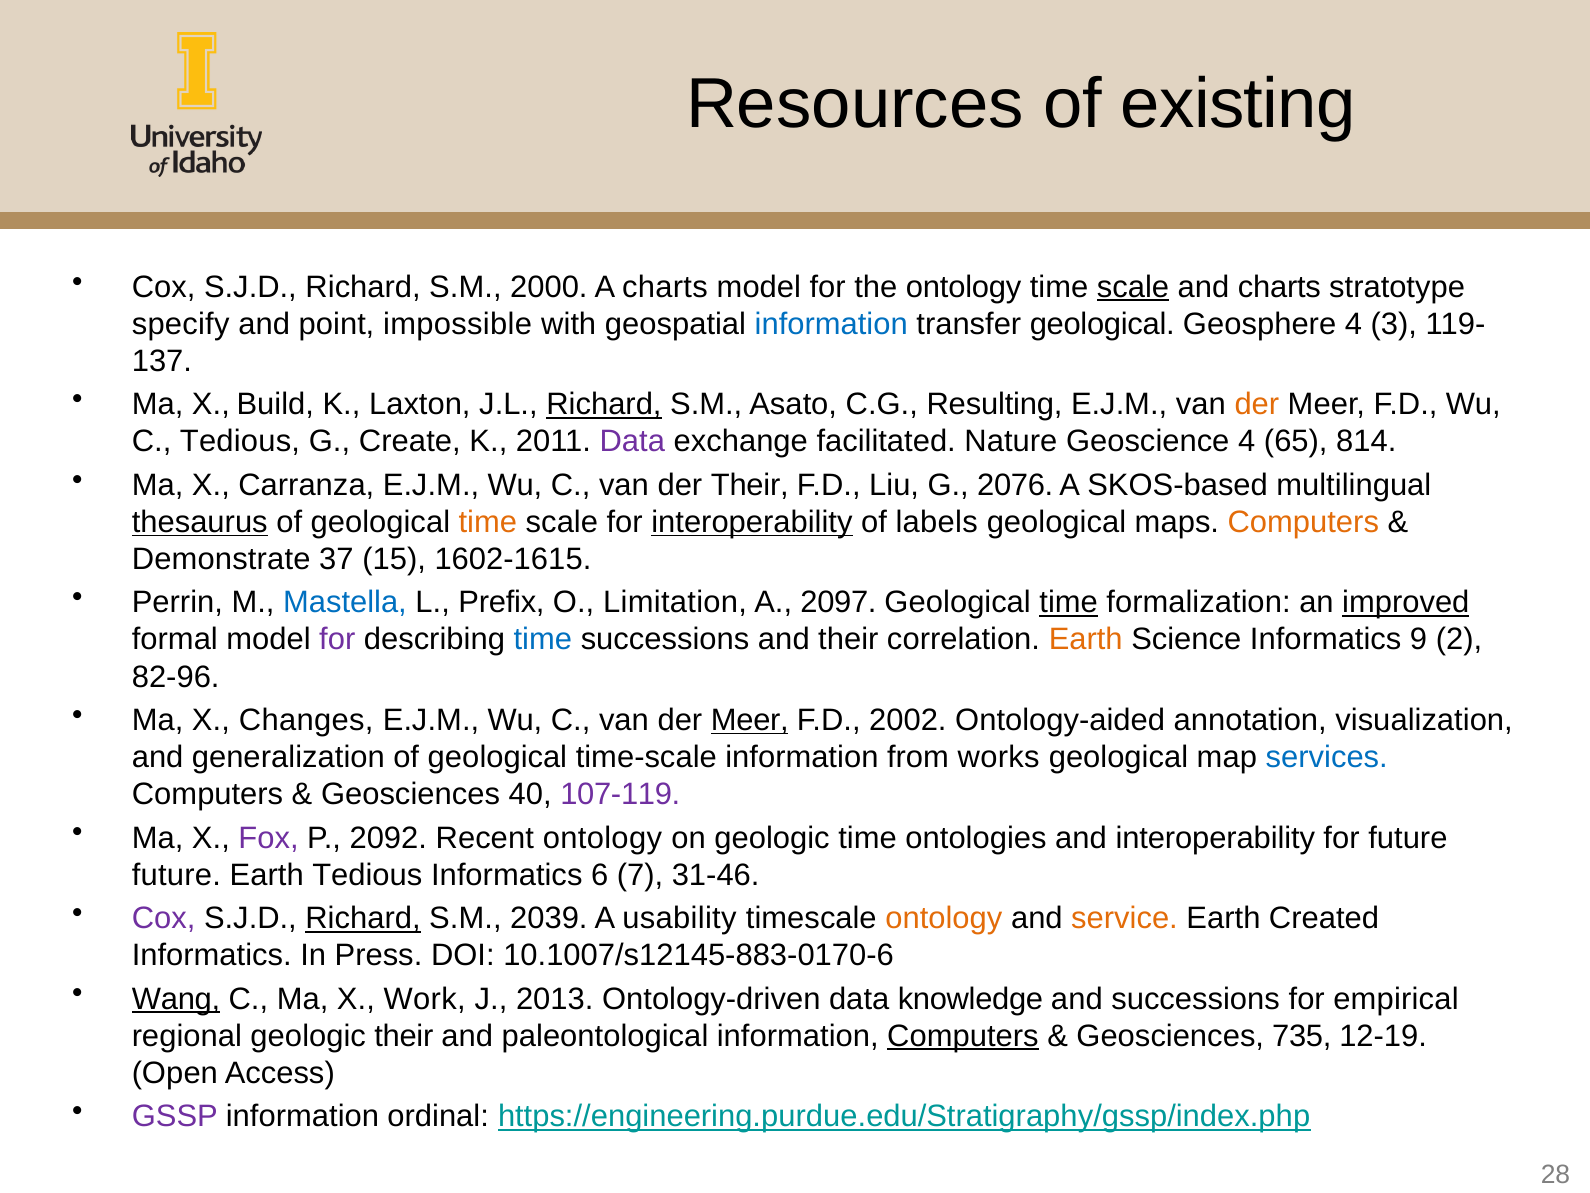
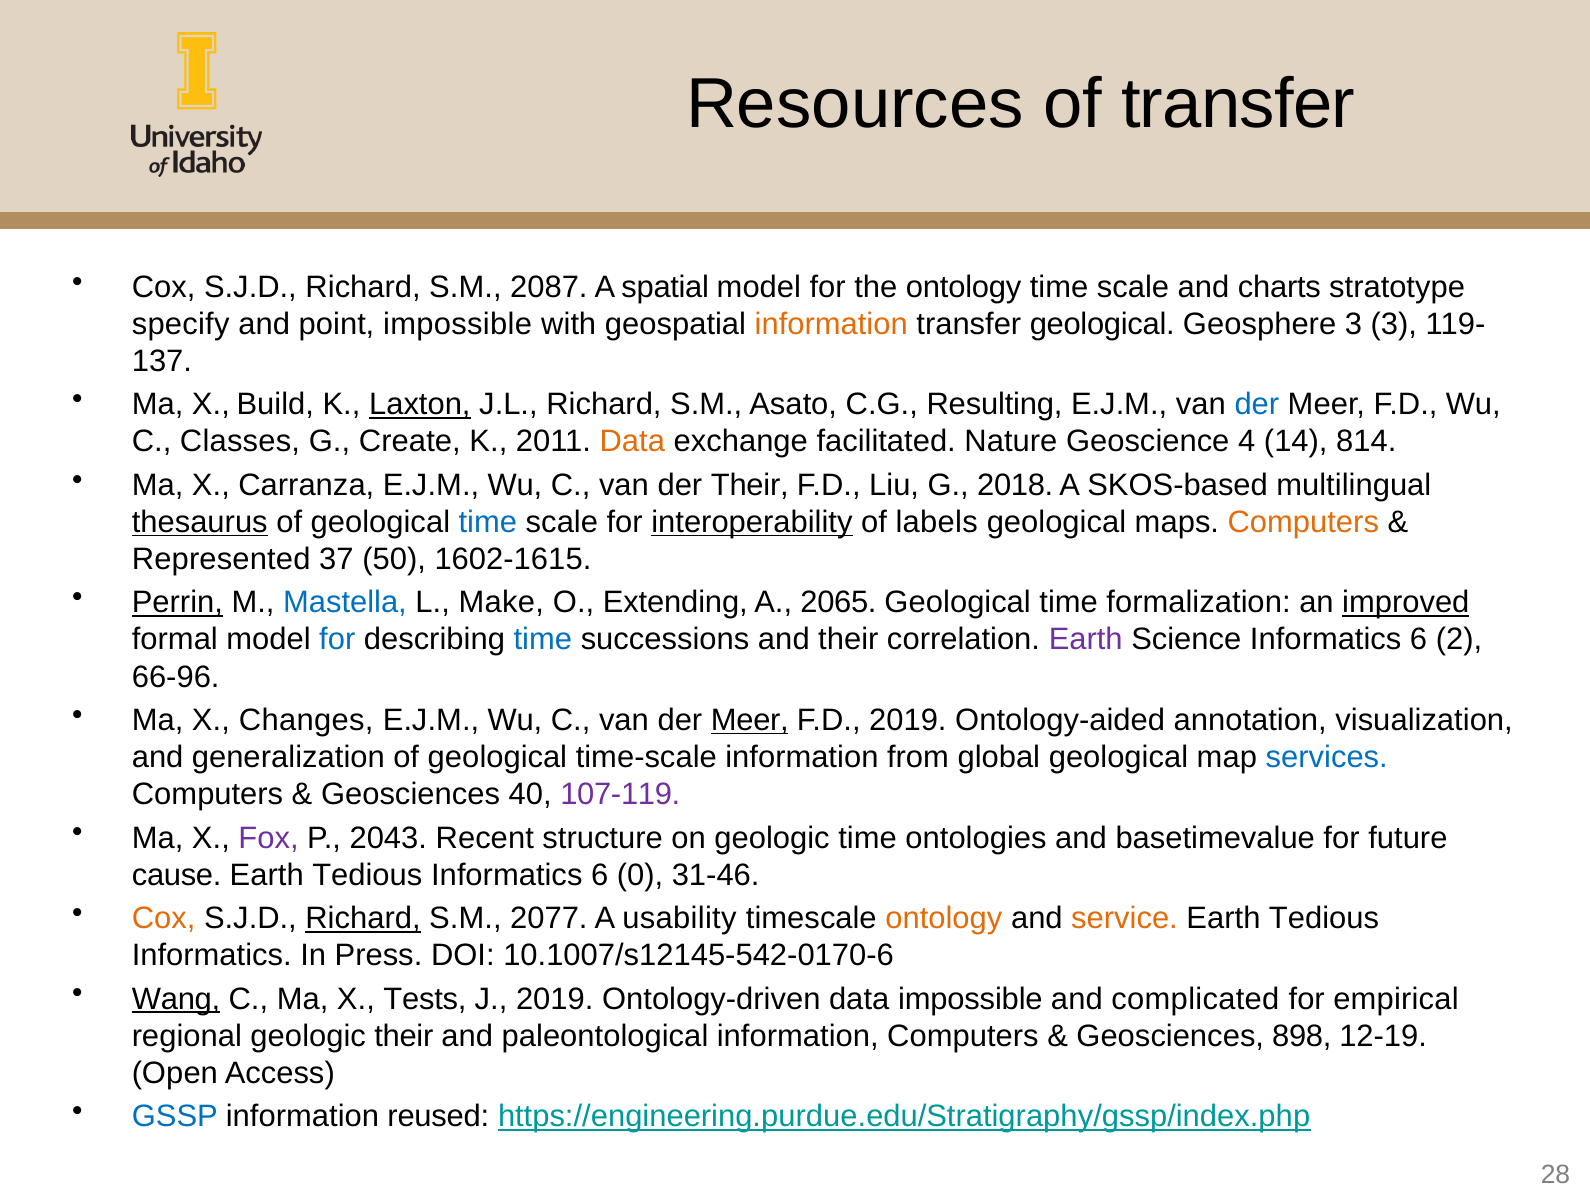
of existing: existing -> transfer (1238, 104)
2000: 2000 -> 2087 (549, 287)
A charts: charts -> spatial (665, 287)
scale underline: present -> none (1133, 287)
information colour: blue -> orange (831, 324)
Geosphere 4: 4 -> 3 (1354, 324)
Laxton underline: none -> present (420, 404)
Richard underline: present -> none (604, 404)
der colour: orange -> blue (1257, 404)
C Tedious: Tedious -> Classes (240, 442)
Data colour: purple -> orange (632, 442)
65: 65 -> 14 (1296, 442)
2076: 2076 -> 2018 (1015, 485)
time colour: orange -> blue (488, 522)
Demonstrate: Demonstrate -> Represented (221, 559)
15: 15 -> 50 (394, 559)
Perrin underline: none -> present (177, 602)
Prefix: Prefix -> Make (501, 602)
Limitation: Limitation -> Extending (675, 602)
2097: 2097 -> 2065 (838, 602)
time underline: present -> none (1069, 602)
for colour: purple -> blue (337, 640)
Earth colour: orange -> purple (1086, 640)
Science Informatics 9: 9 -> 6 (1419, 640)
82-96: 82-96 -> 66-96 (176, 677)
F.D 2002: 2002 -> 2019 (908, 720)
works: works -> global (999, 757)
2092: 2092 -> 2043 (388, 838)
Recent ontology: ontology -> structure (603, 838)
and interoperability: interoperability -> basetimevalue (1215, 838)
future: future -> cause (177, 875)
7: 7 -> 0 (640, 875)
Cox colour: purple -> orange (164, 918)
2039: 2039 -> 2077 (549, 918)
Created: Created -> Tedious (1324, 918)
10.1007/s12145-883-0170-6: 10.1007/s12145-883-0170-6 -> 10.1007/s12145-542-0170-6 (699, 955)
Work: Work -> Tests (425, 998)
J 2013: 2013 -> 2019 (555, 998)
data knowledge: knowledge -> impossible (970, 998)
and successions: successions -> complicated (1195, 998)
Computers underline: present -> none (963, 1036)
735: 735 -> 898 (1302, 1036)
GSSP colour: purple -> blue (175, 1116)
ordinal: ordinal -> reused (438, 1116)
